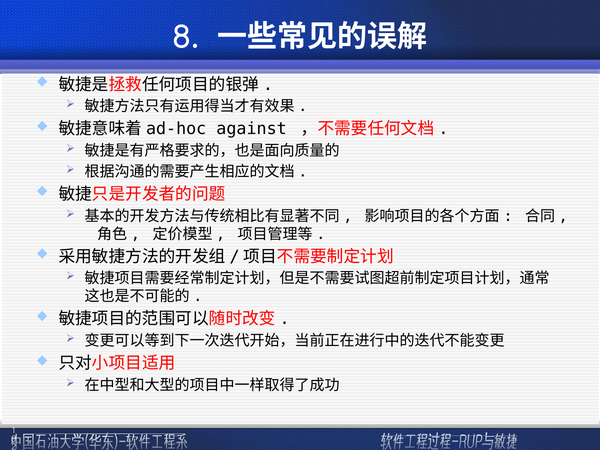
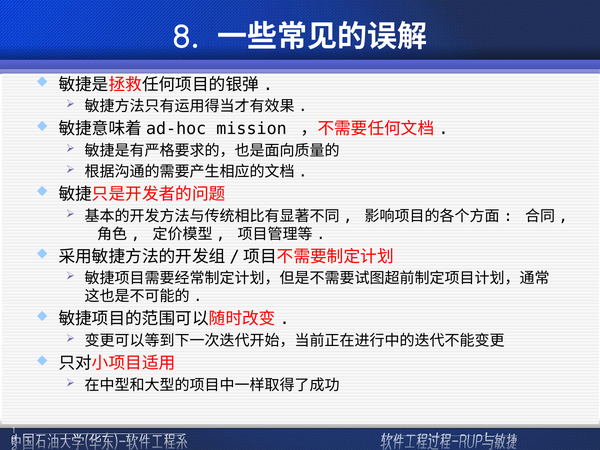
against: against -> mission (252, 129)
